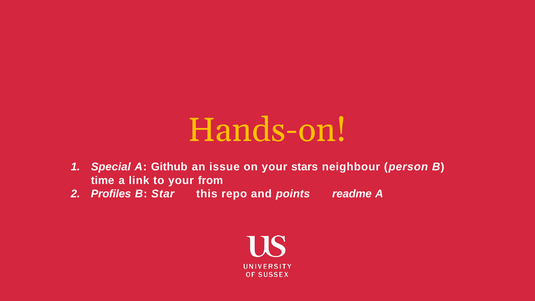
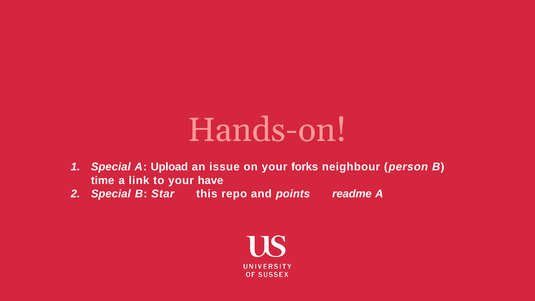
Hands-on colour: yellow -> pink (267, 130)
Github: Github -> Upload (169, 167)
stars: stars -> forks (305, 167)
from: from -> have (211, 180)
Profiles: Profiles -> Special (111, 194)
